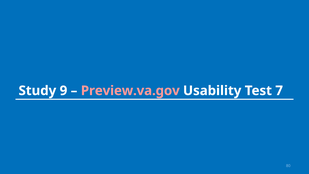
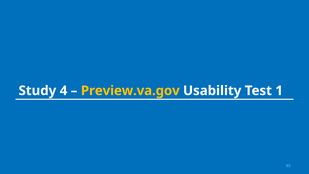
9: 9 -> 4 (63, 91)
Preview.va.gov colour: pink -> yellow (130, 91)
7: 7 -> 1 (279, 91)
